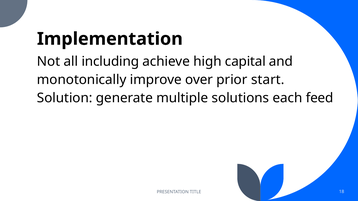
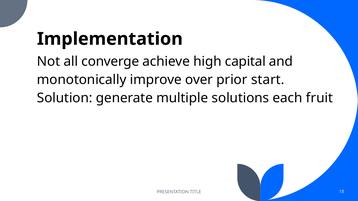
including: including -> converge (110, 62)
feed: feed -> fruit (319, 98)
